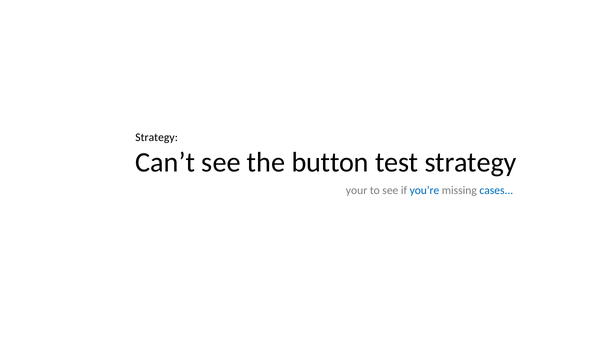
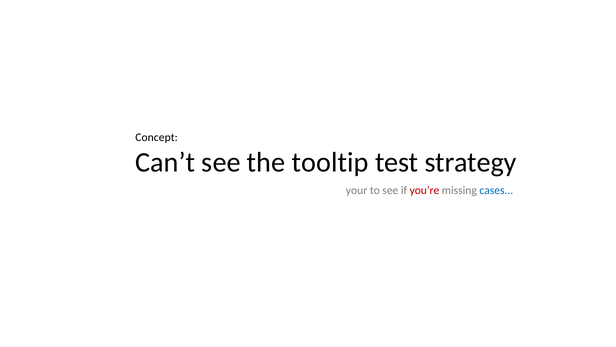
Strategy: Strategy -> Concept (157, 137)
button: button -> tooltip (330, 162)
you’re colour: blue -> red (425, 190)
